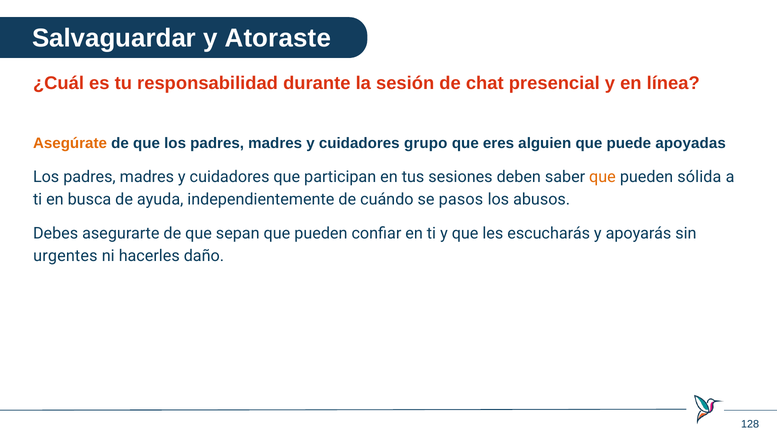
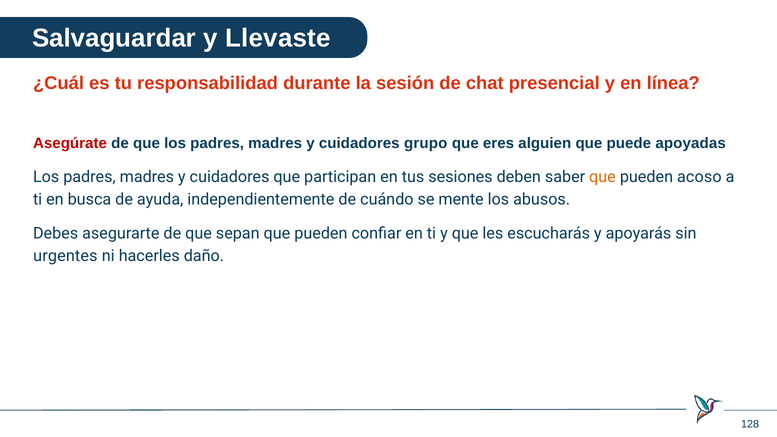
Atoraste: Atoraste -> Llevaste (278, 38)
Asegúrate colour: orange -> red (70, 143)
sólida: sólida -> acoso (699, 177)
pasos: pasos -> mente (461, 199)
